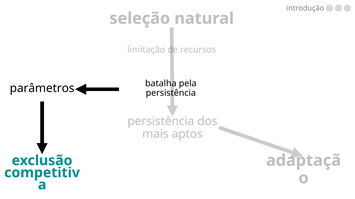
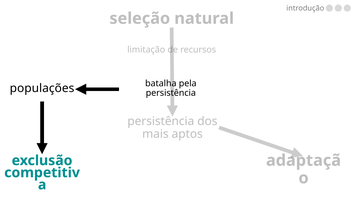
parâmetros: parâmetros -> populações (42, 89)
